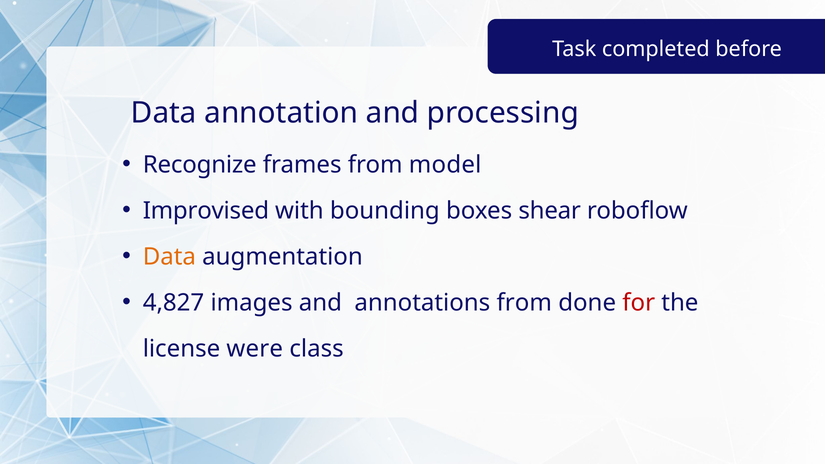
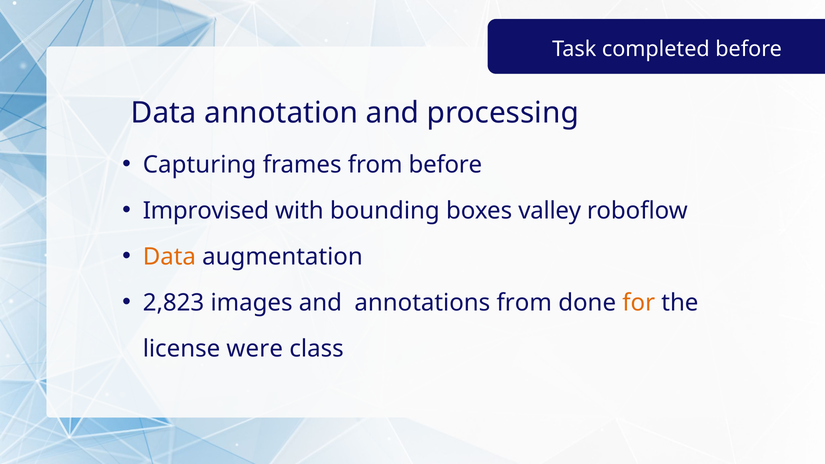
Recognize: Recognize -> Capturing (200, 165)
from model: model -> before (445, 165)
shear: shear -> valley (550, 211)
4,827: 4,827 -> 2,823 (173, 303)
for colour: red -> orange (639, 303)
